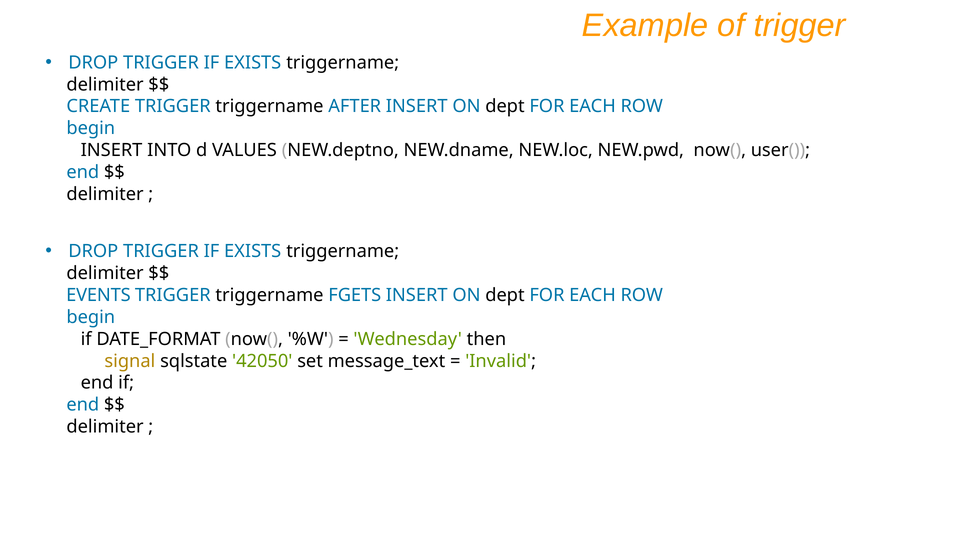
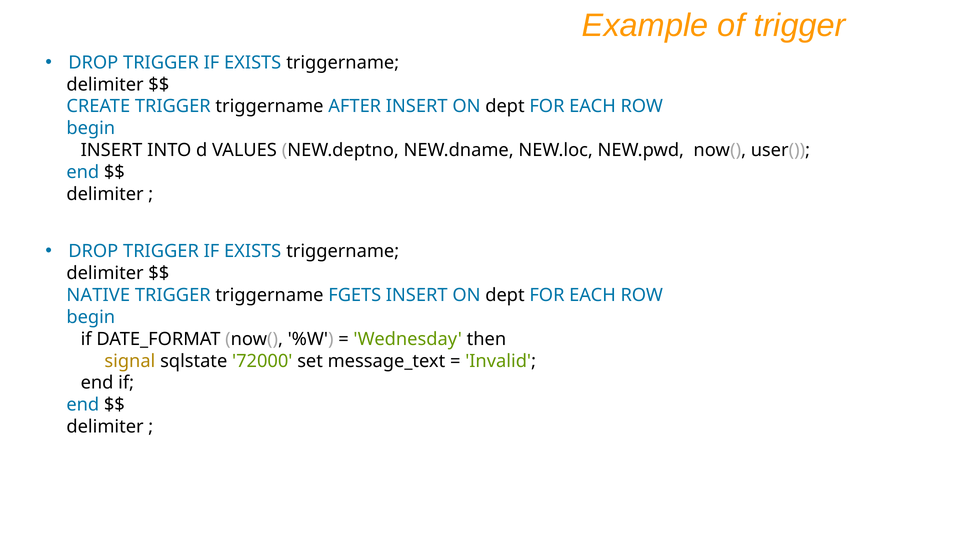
EVENTS: EVENTS -> NATIVE (98, 296)
42050: 42050 -> 72000 (262, 361)
